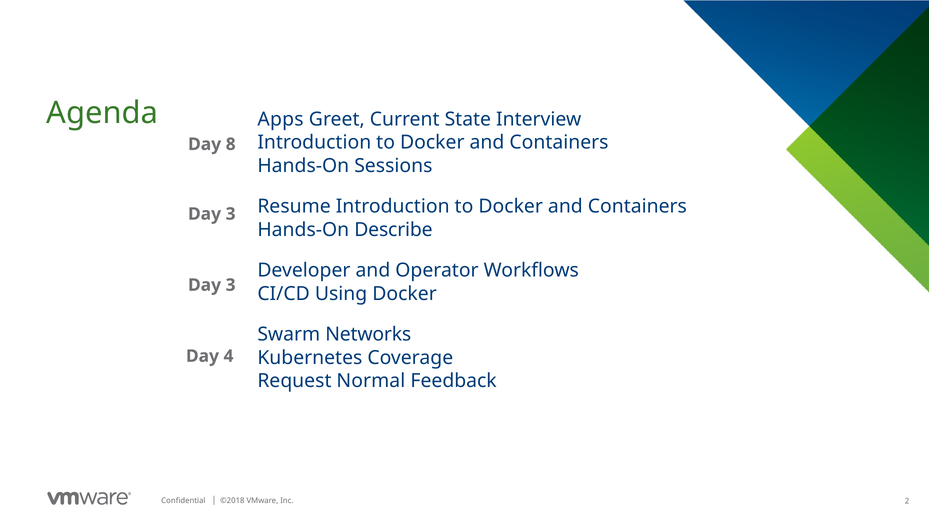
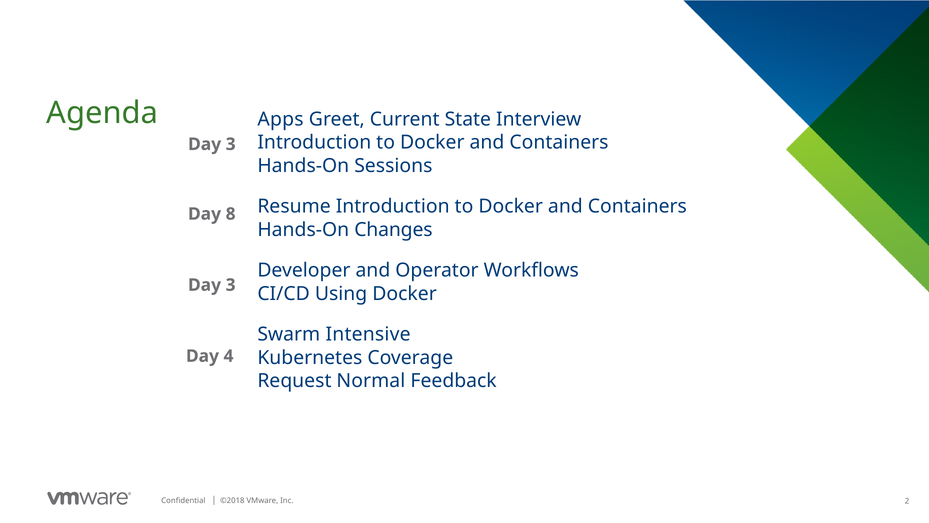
8: 8 -> 3 (231, 144)
3: 3 -> 8 (231, 214)
Describe: Describe -> Changes (393, 230)
Networks: Networks -> Intensive (368, 334)
